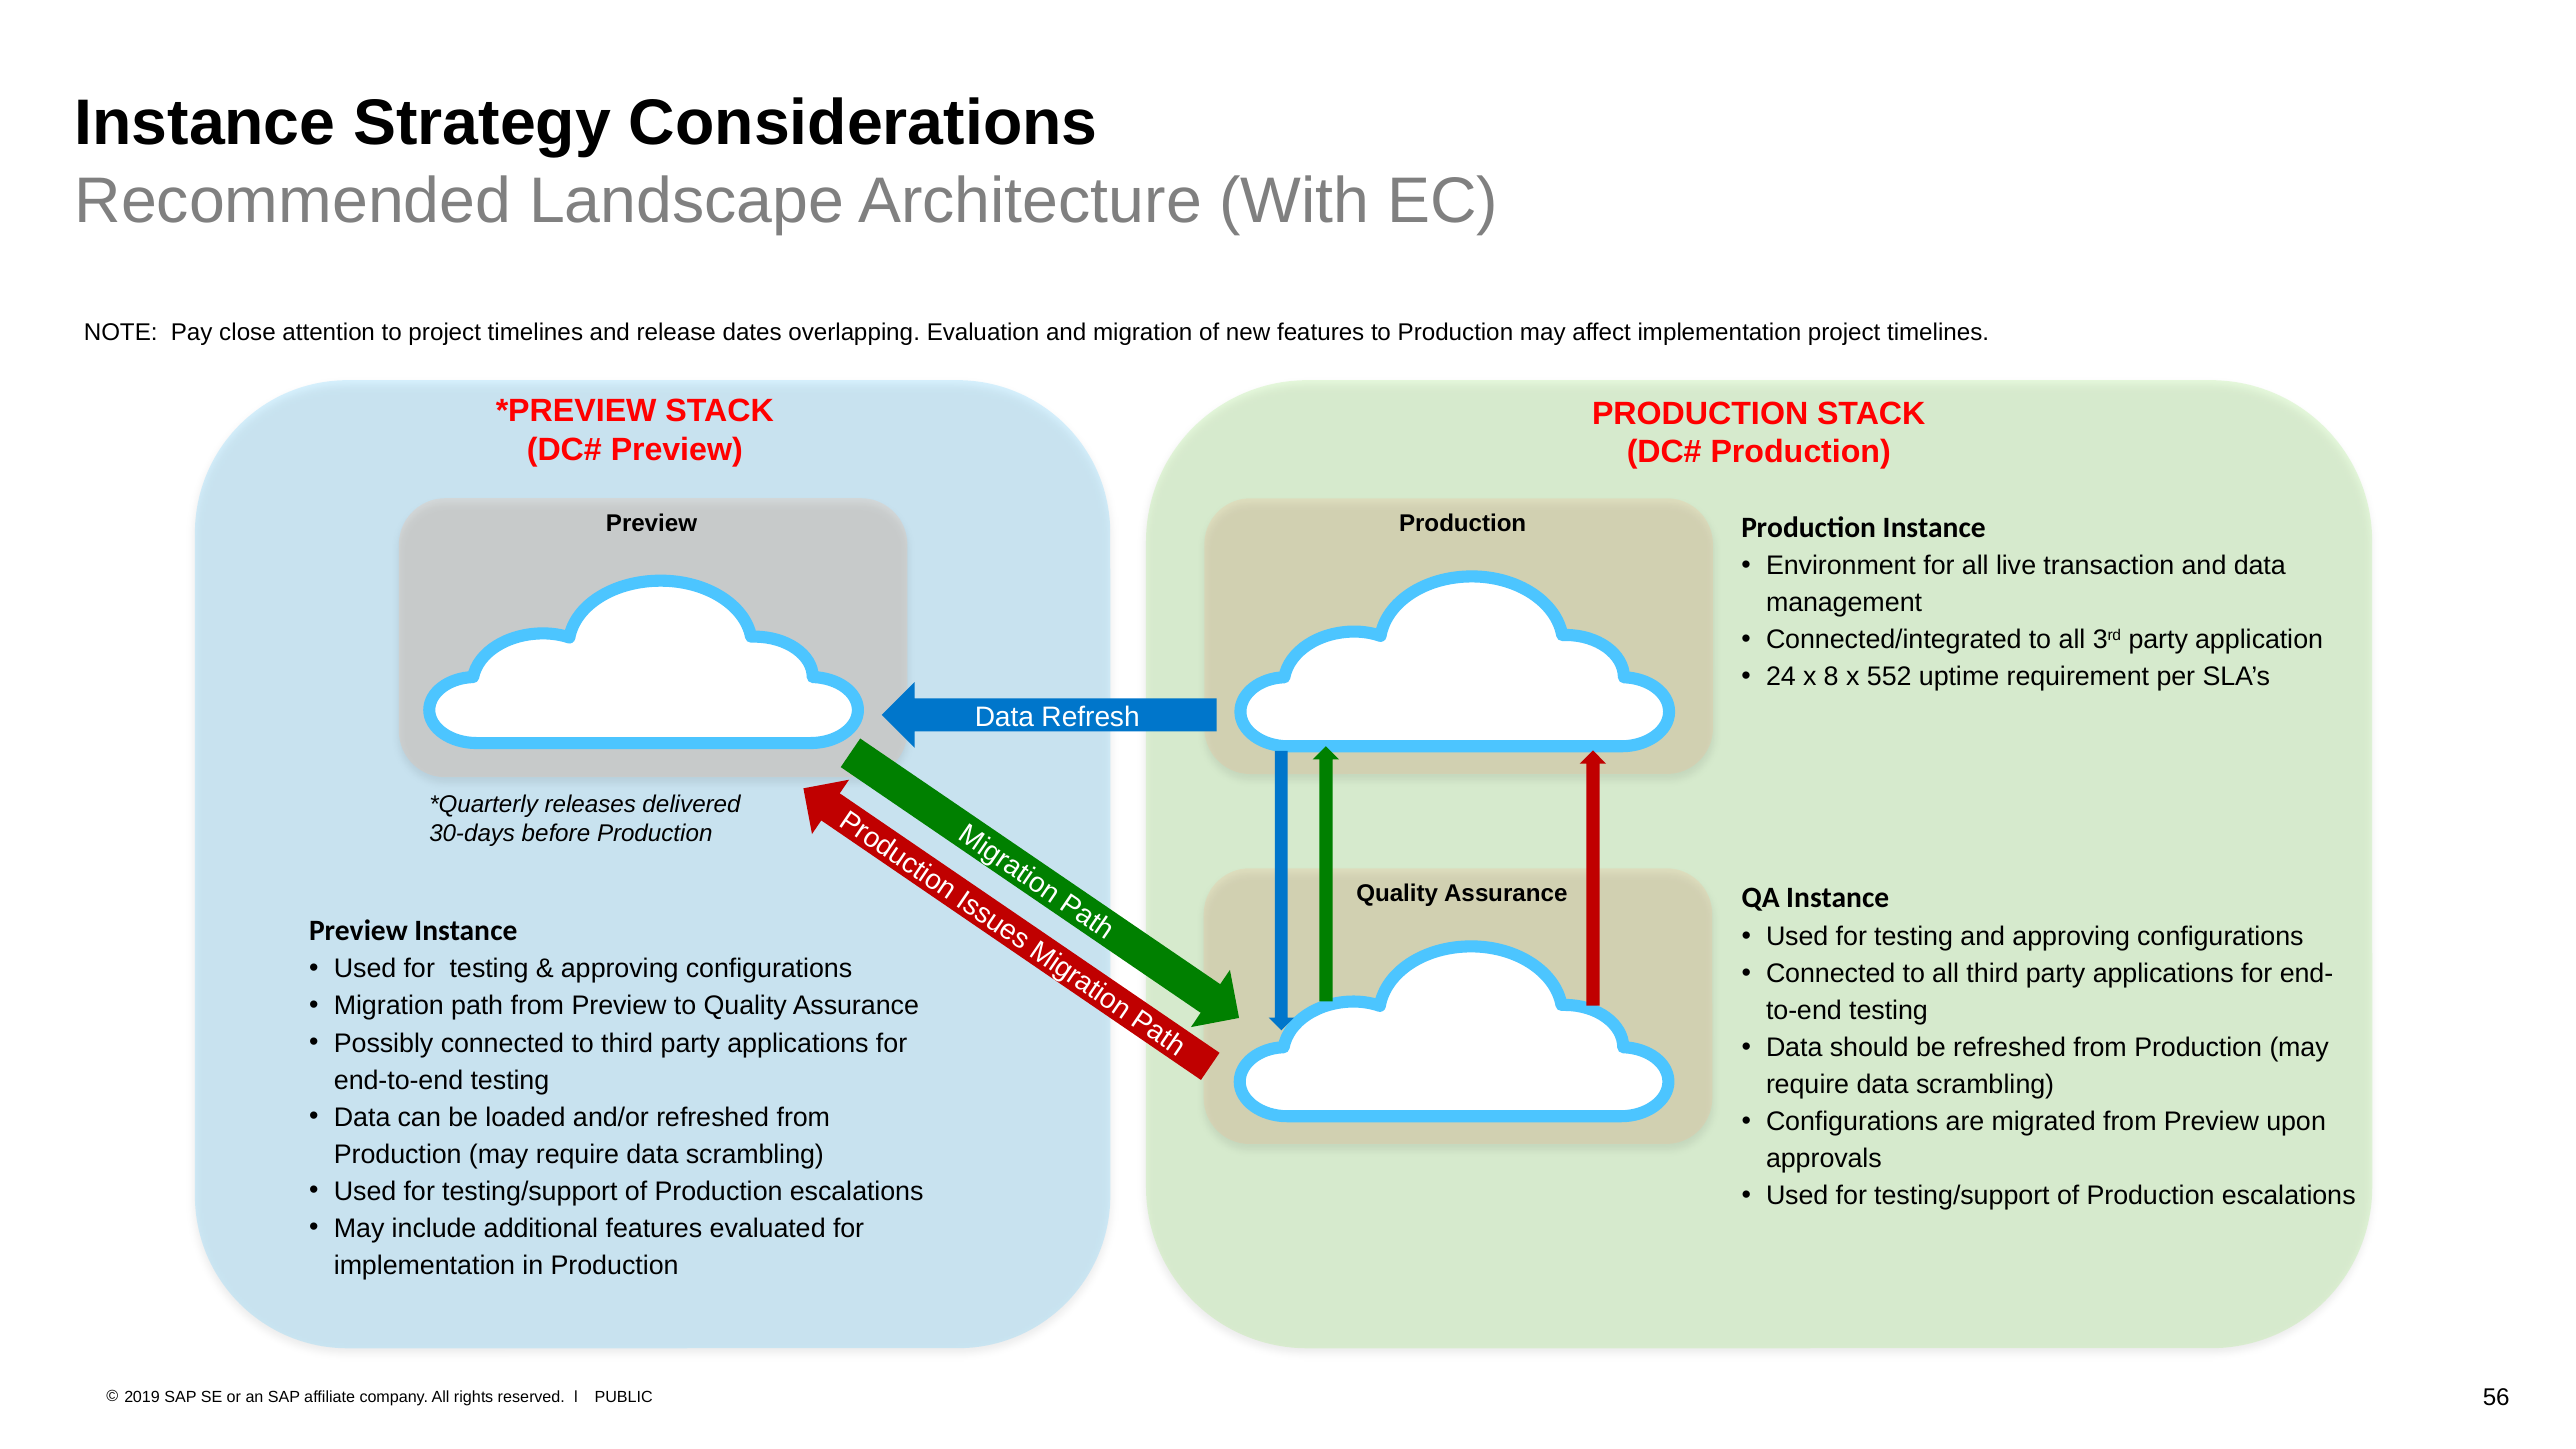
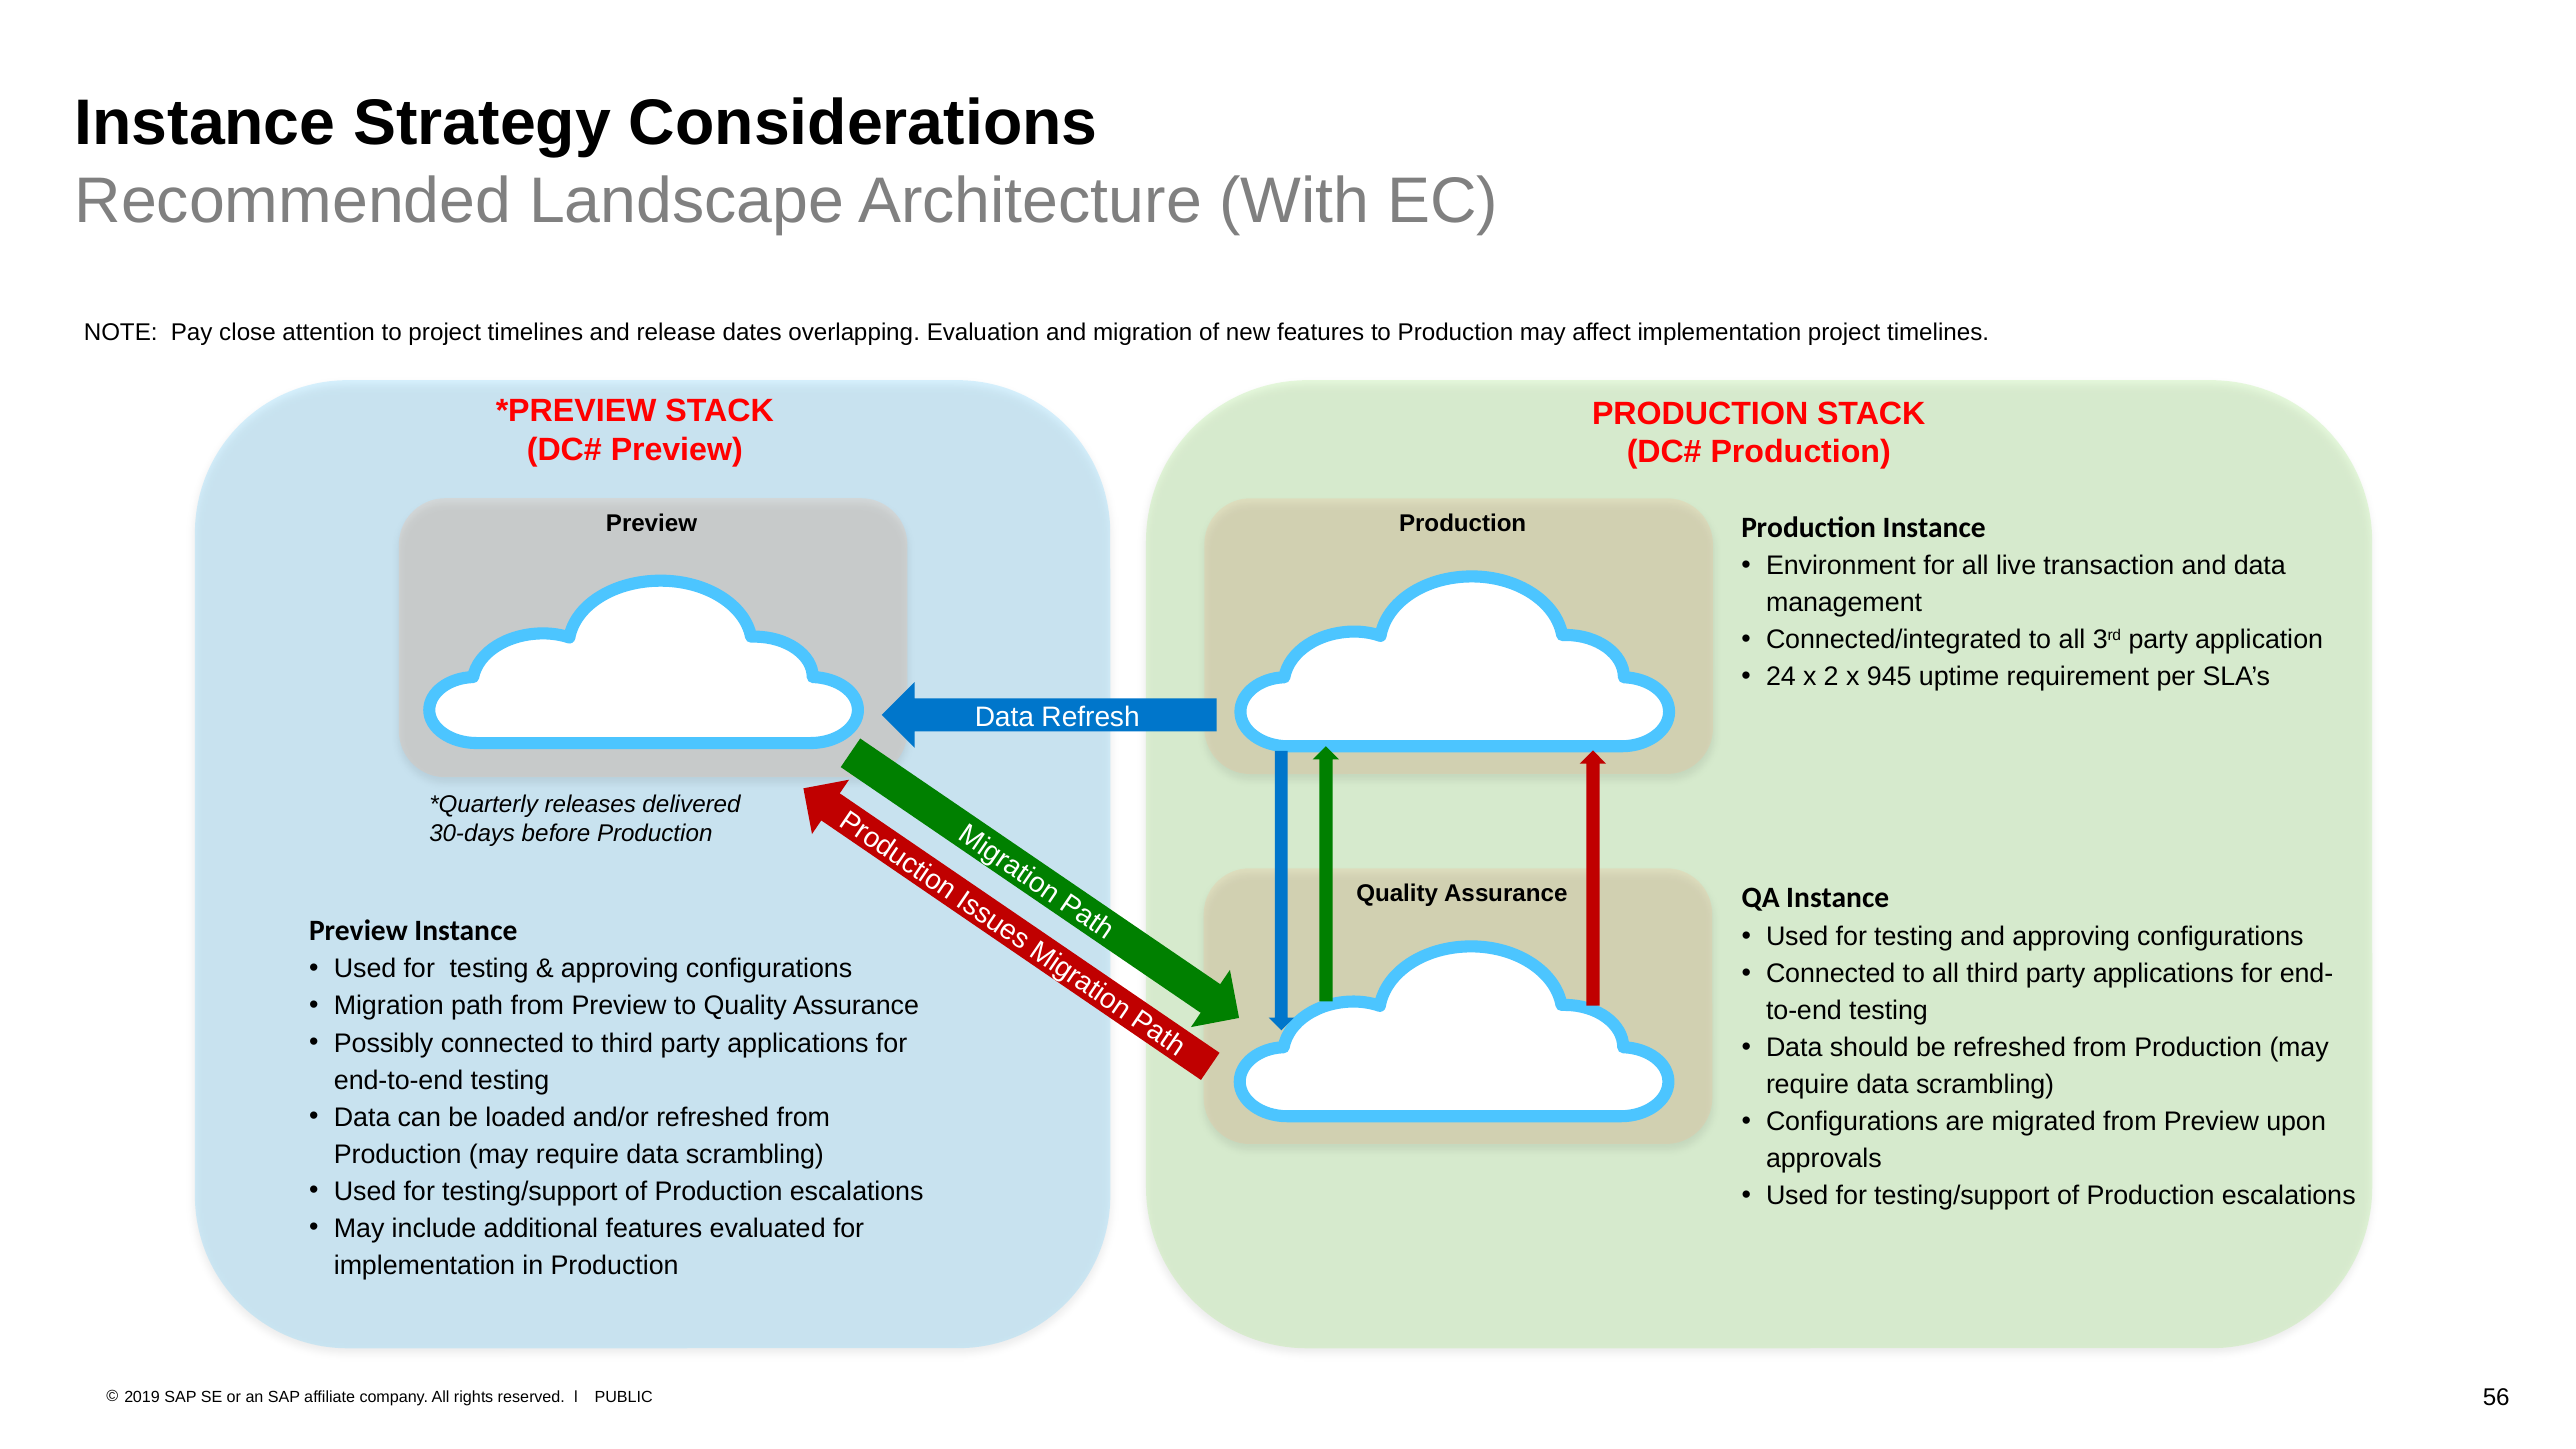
8: 8 -> 2 (1831, 677)
552: 552 -> 945 (1889, 677)
